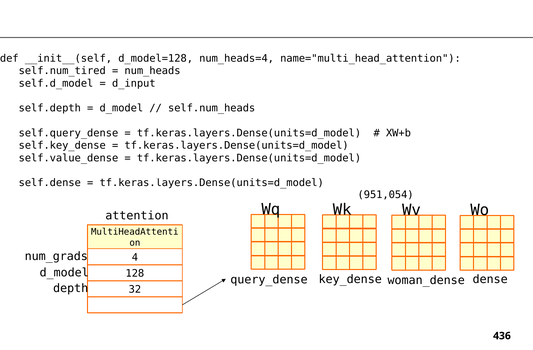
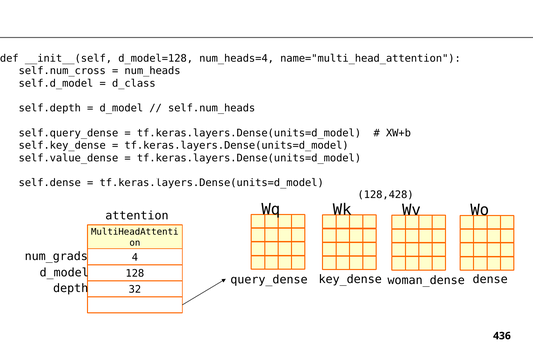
self.num_tired: self.num_tired -> self.num_cross (62, 71)
d_input: d_input -> d_class (134, 83)
951,054: 951,054 -> 128,428 (386, 195)
